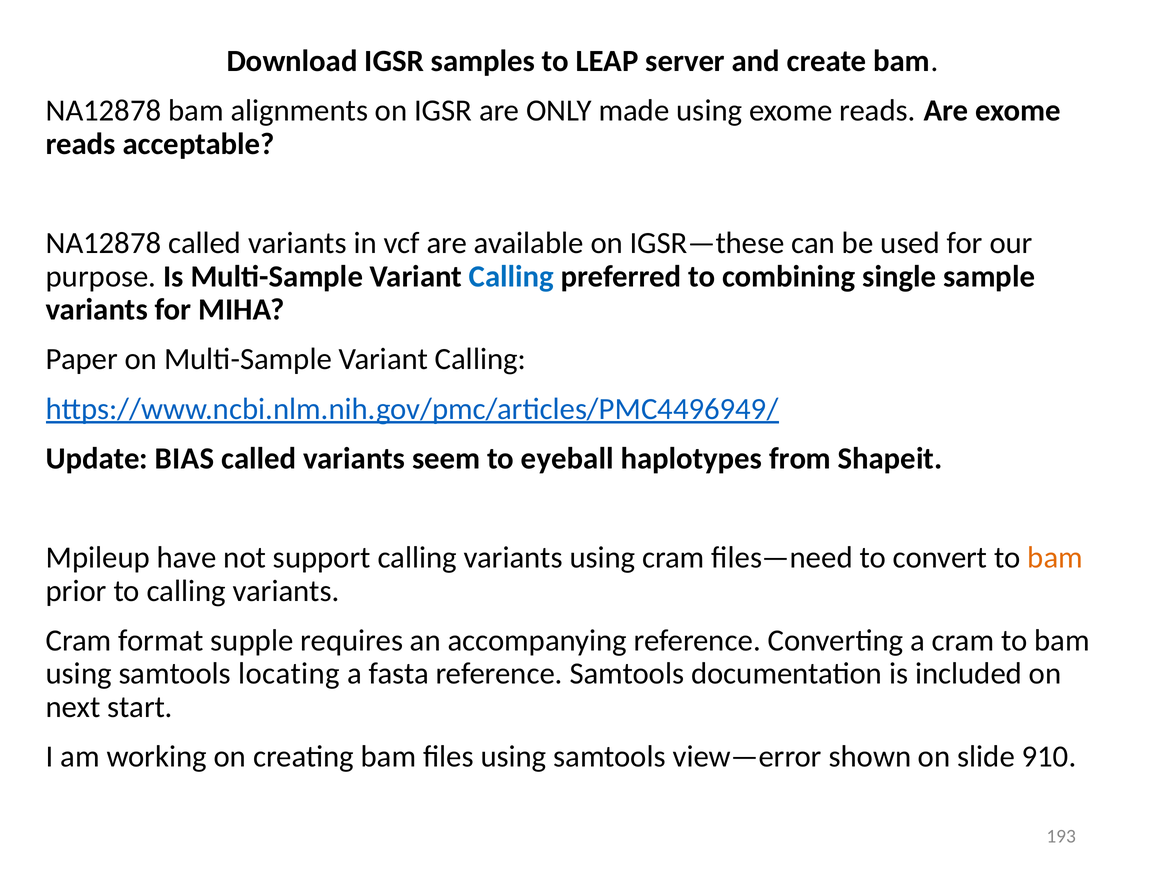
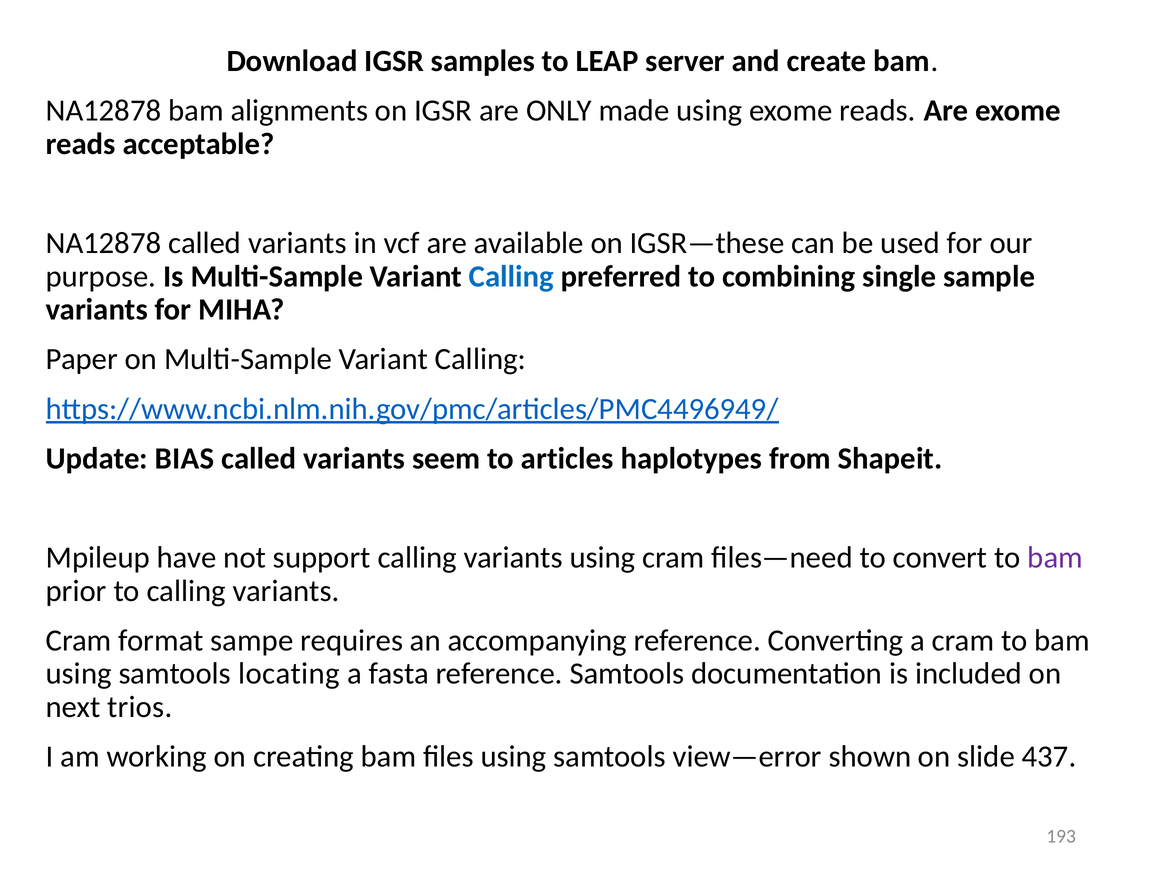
eyeball: eyeball -> articles (567, 459)
bam colour: orange -> purple (1055, 558)
supple: supple -> sampe (252, 640)
start: start -> trios (140, 707)
910: 910 -> 437 (1049, 757)
